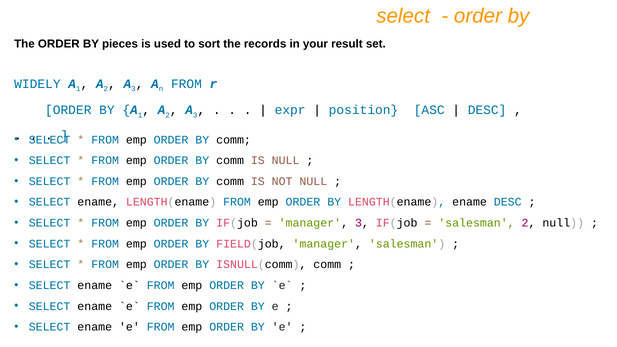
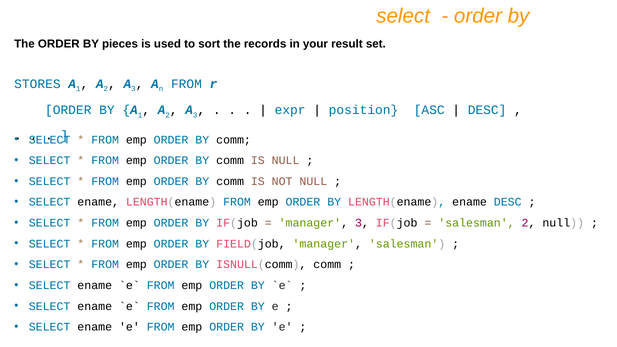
WIDELY: WIDELY -> STORES (37, 84)
